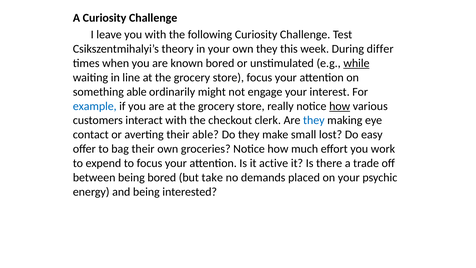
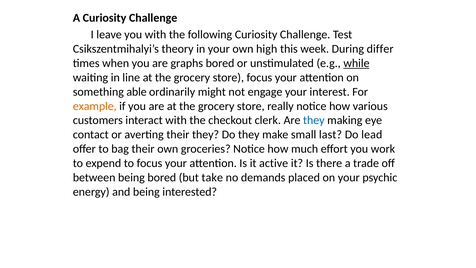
own they: they -> high (267, 49)
known: known -> graphs (187, 63)
example colour: blue -> orange (95, 106)
how underline: present -> none (340, 106)
their able: able -> they (206, 135)
lost: lost -> last (330, 135)
easy: easy -> lead (372, 135)
